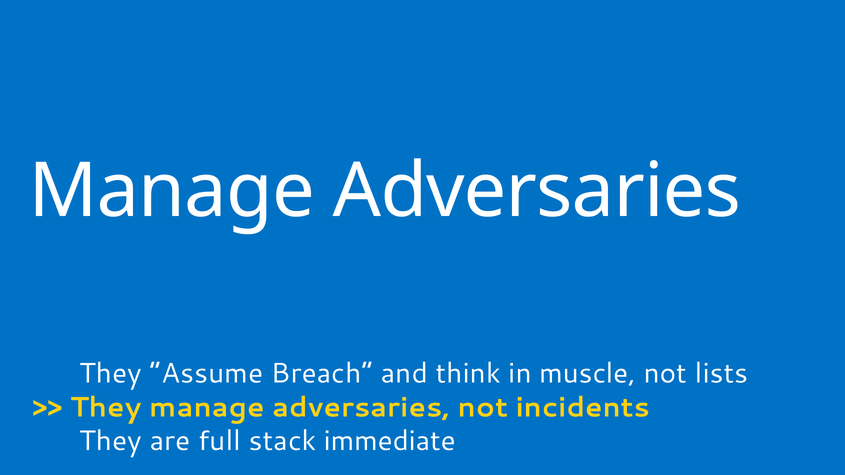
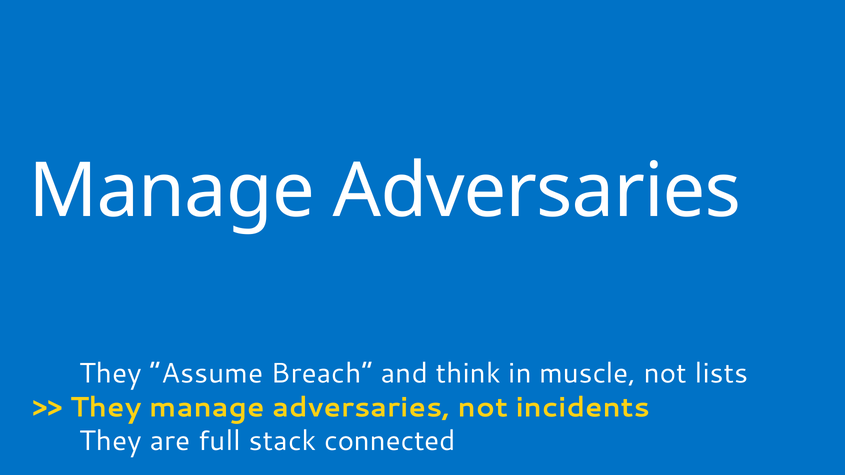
immediate: immediate -> connected (390, 441)
